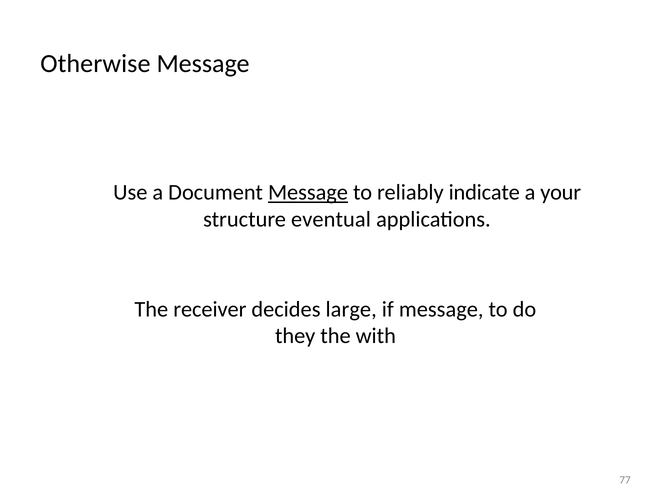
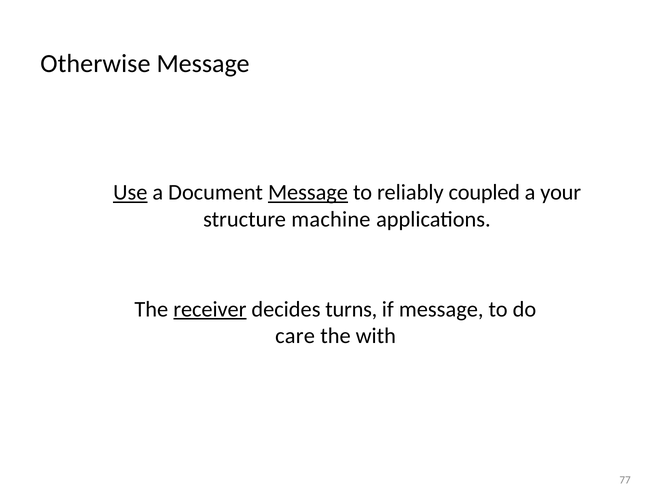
Use underline: none -> present (130, 193)
indicate: indicate -> coupled (484, 193)
eventual: eventual -> machine (331, 219)
receiver underline: none -> present (210, 309)
large: large -> turns (351, 309)
they: they -> care (295, 336)
